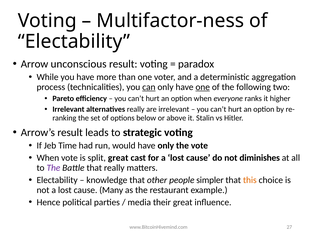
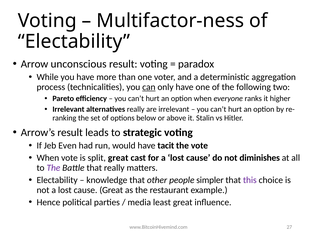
one underline: present -> none (203, 87)
Time: Time -> Even (67, 146)
have only: only -> tacit (166, 146)
this colour: orange -> purple (250, 180)
cause Many: Many -> Great (111, 190)
their: their -> least (162, 202)
